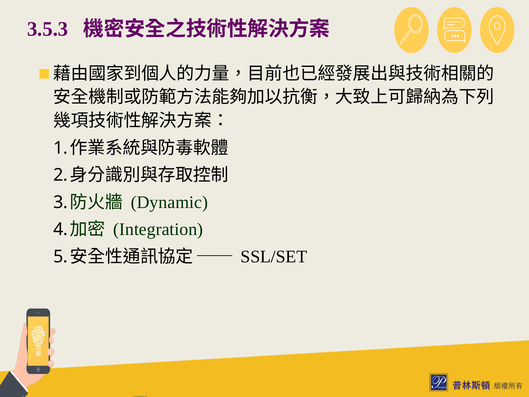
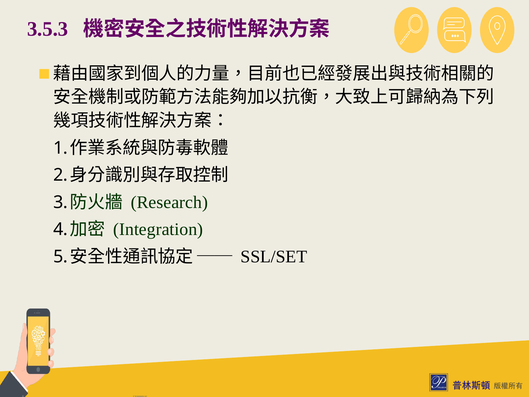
Dynamic: Dynamic -> Research (169, 202)
